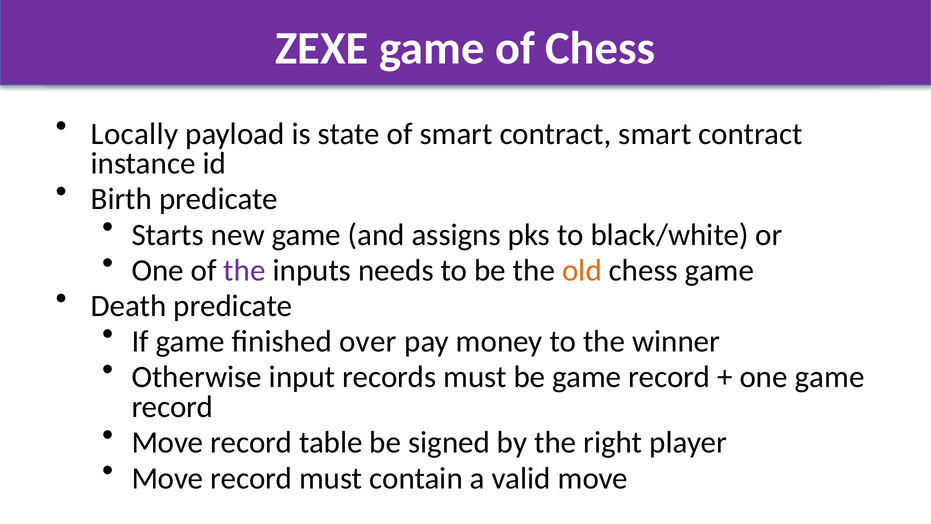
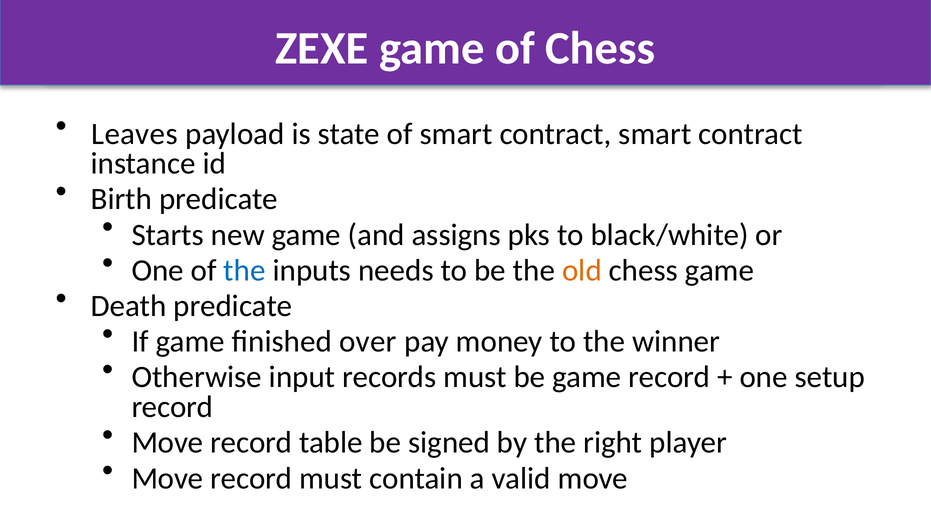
Locally: Locally -> Leaves (134, 134)
the colour: purple -> blue (245, 270)
one game: game -> setup (830, 377)
